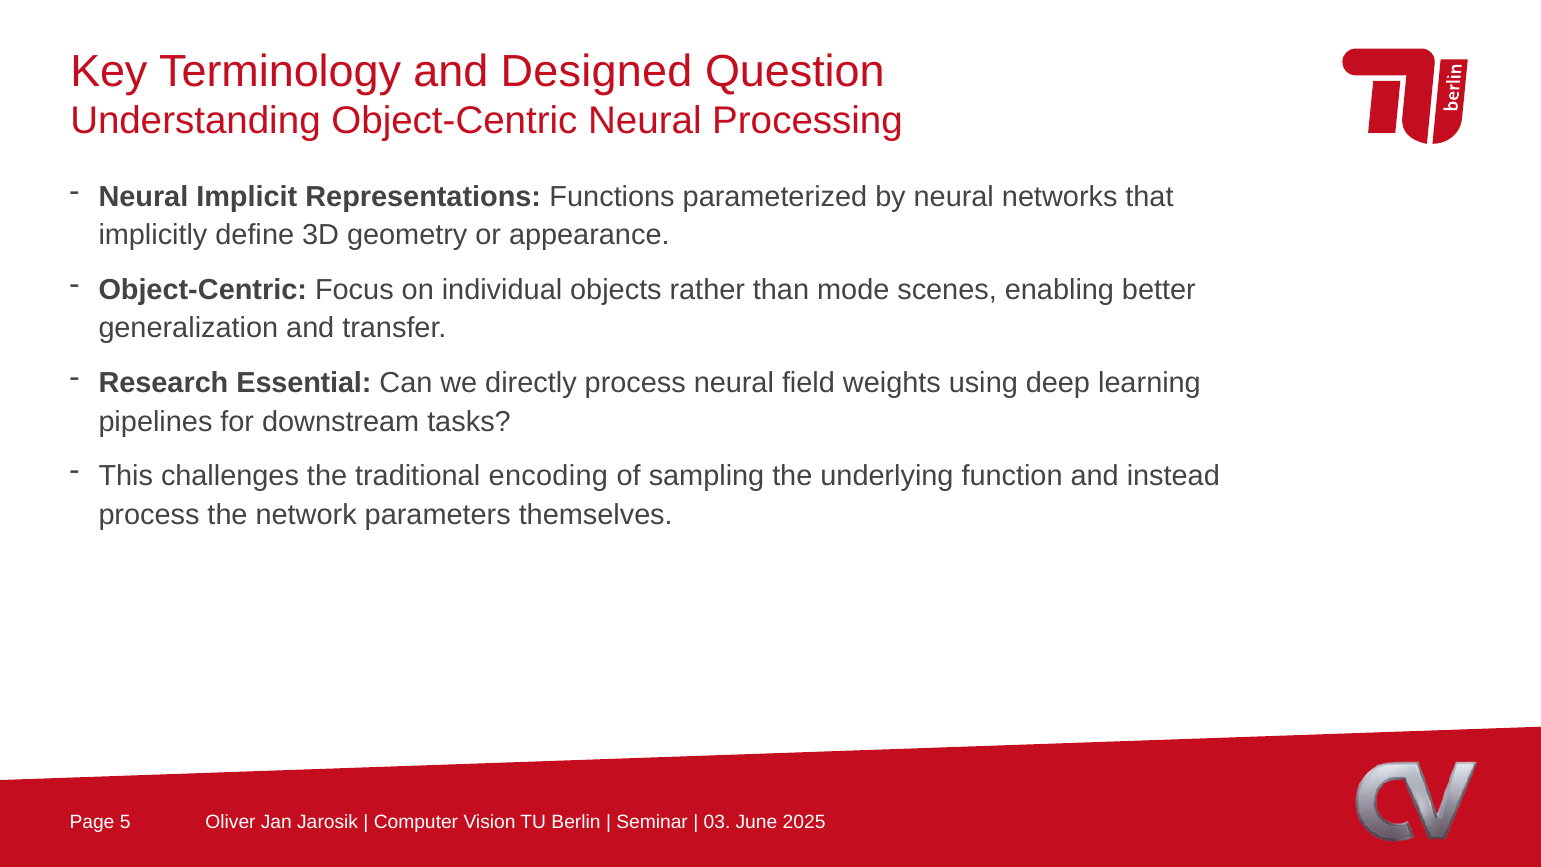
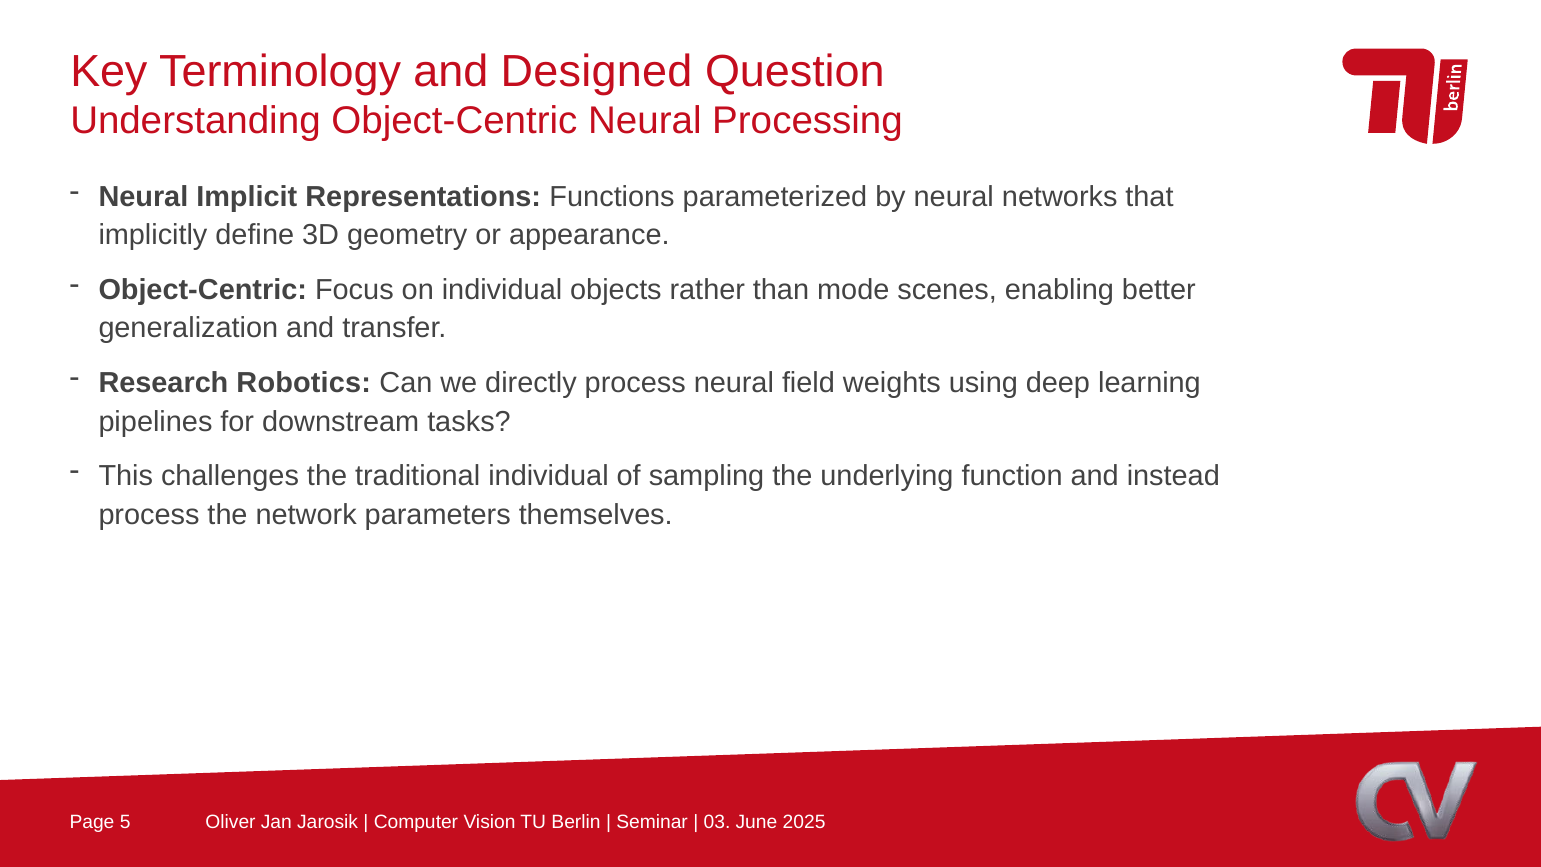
Essential: Essential -> Robotics (304, 383)
traditional encoding: encoding -> individual (548, 476)
